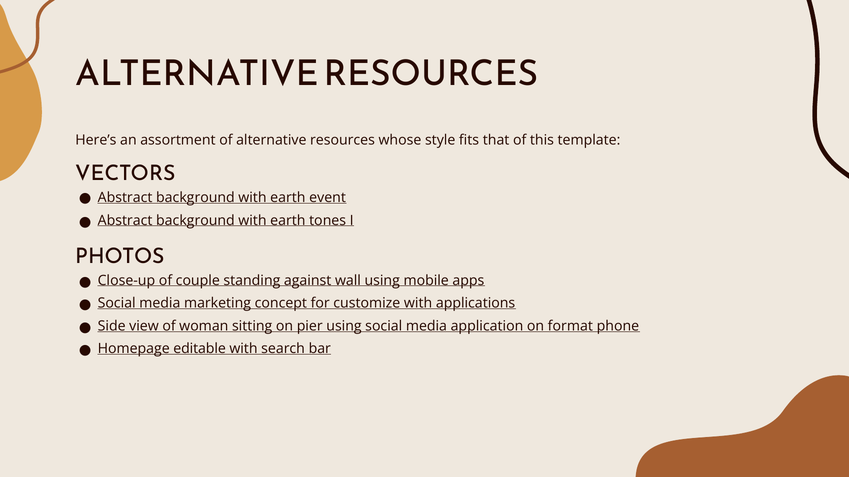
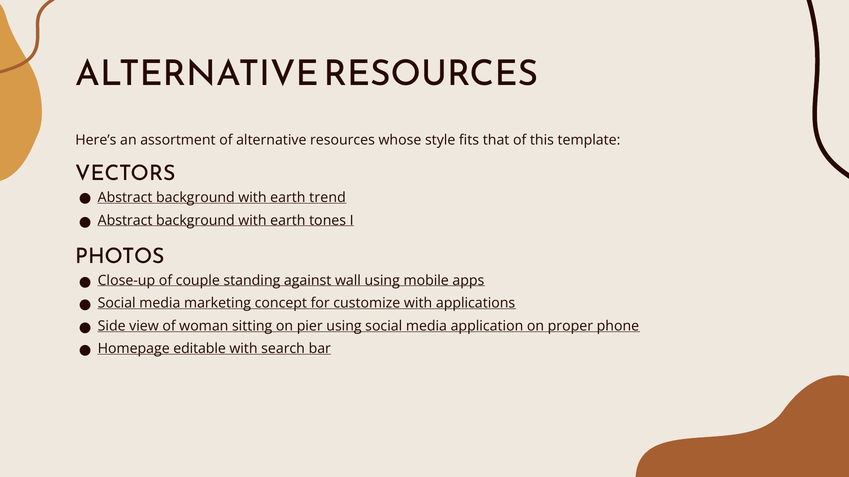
event: event -> trend (328, 198)
format: format -> proper (570, 326)
